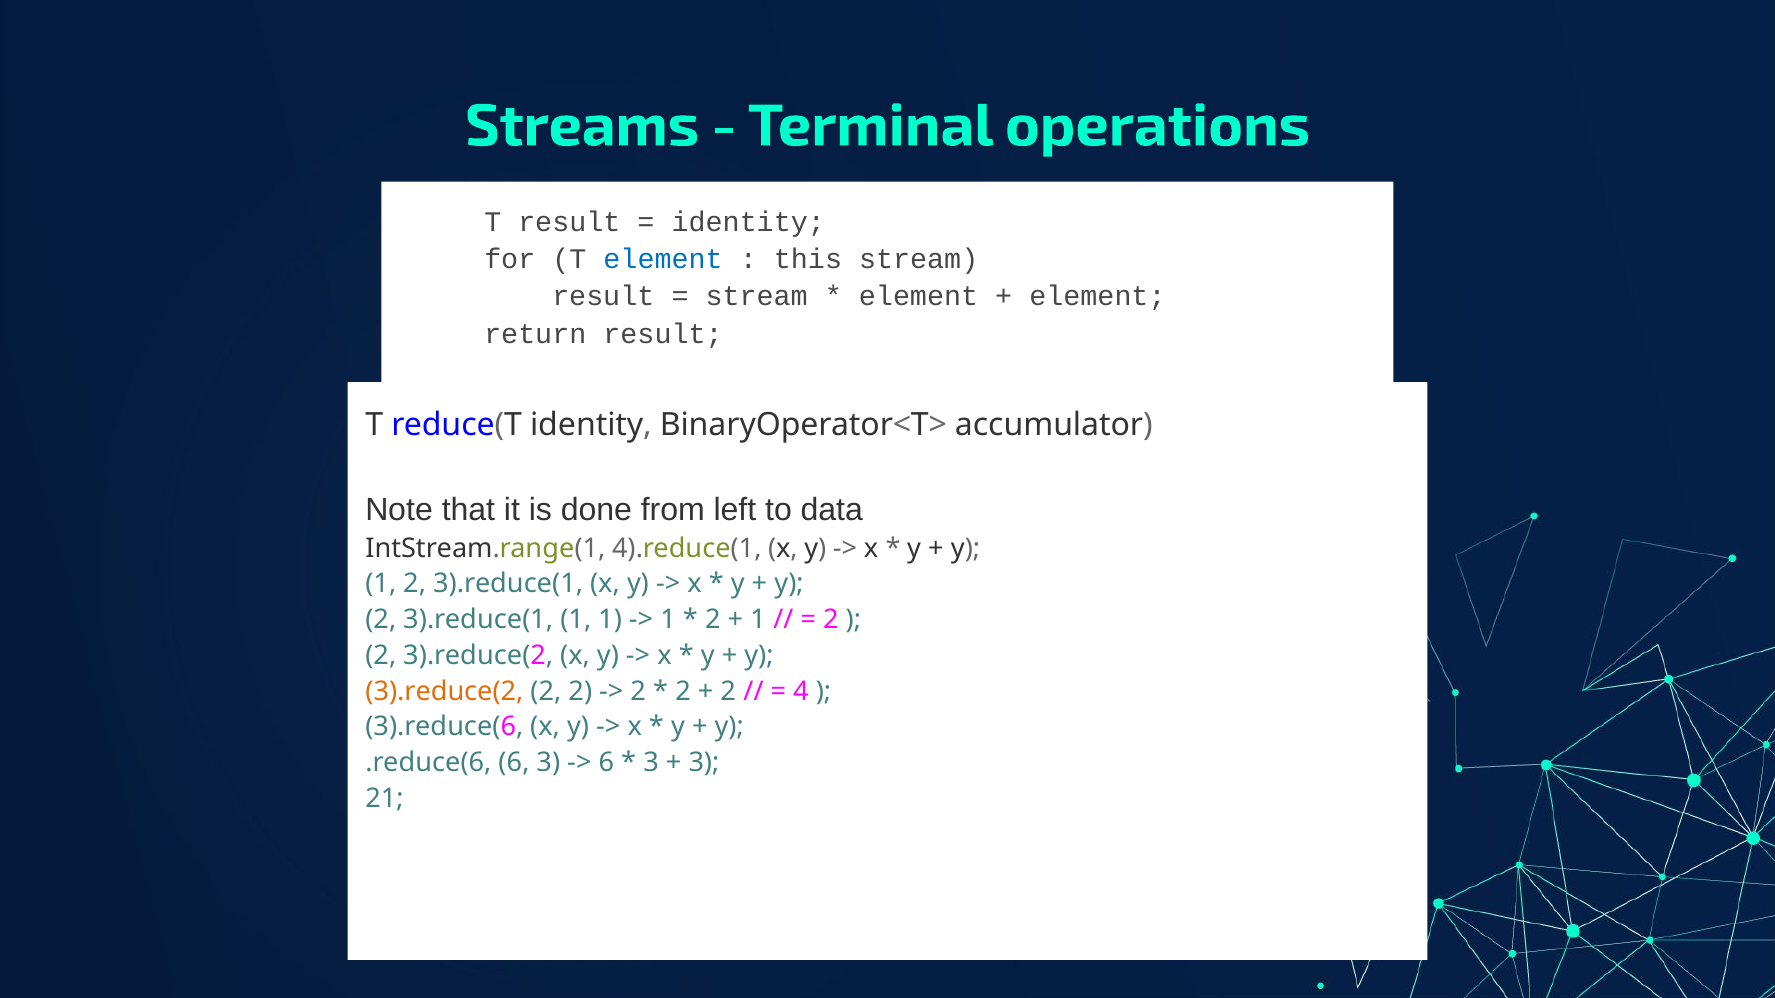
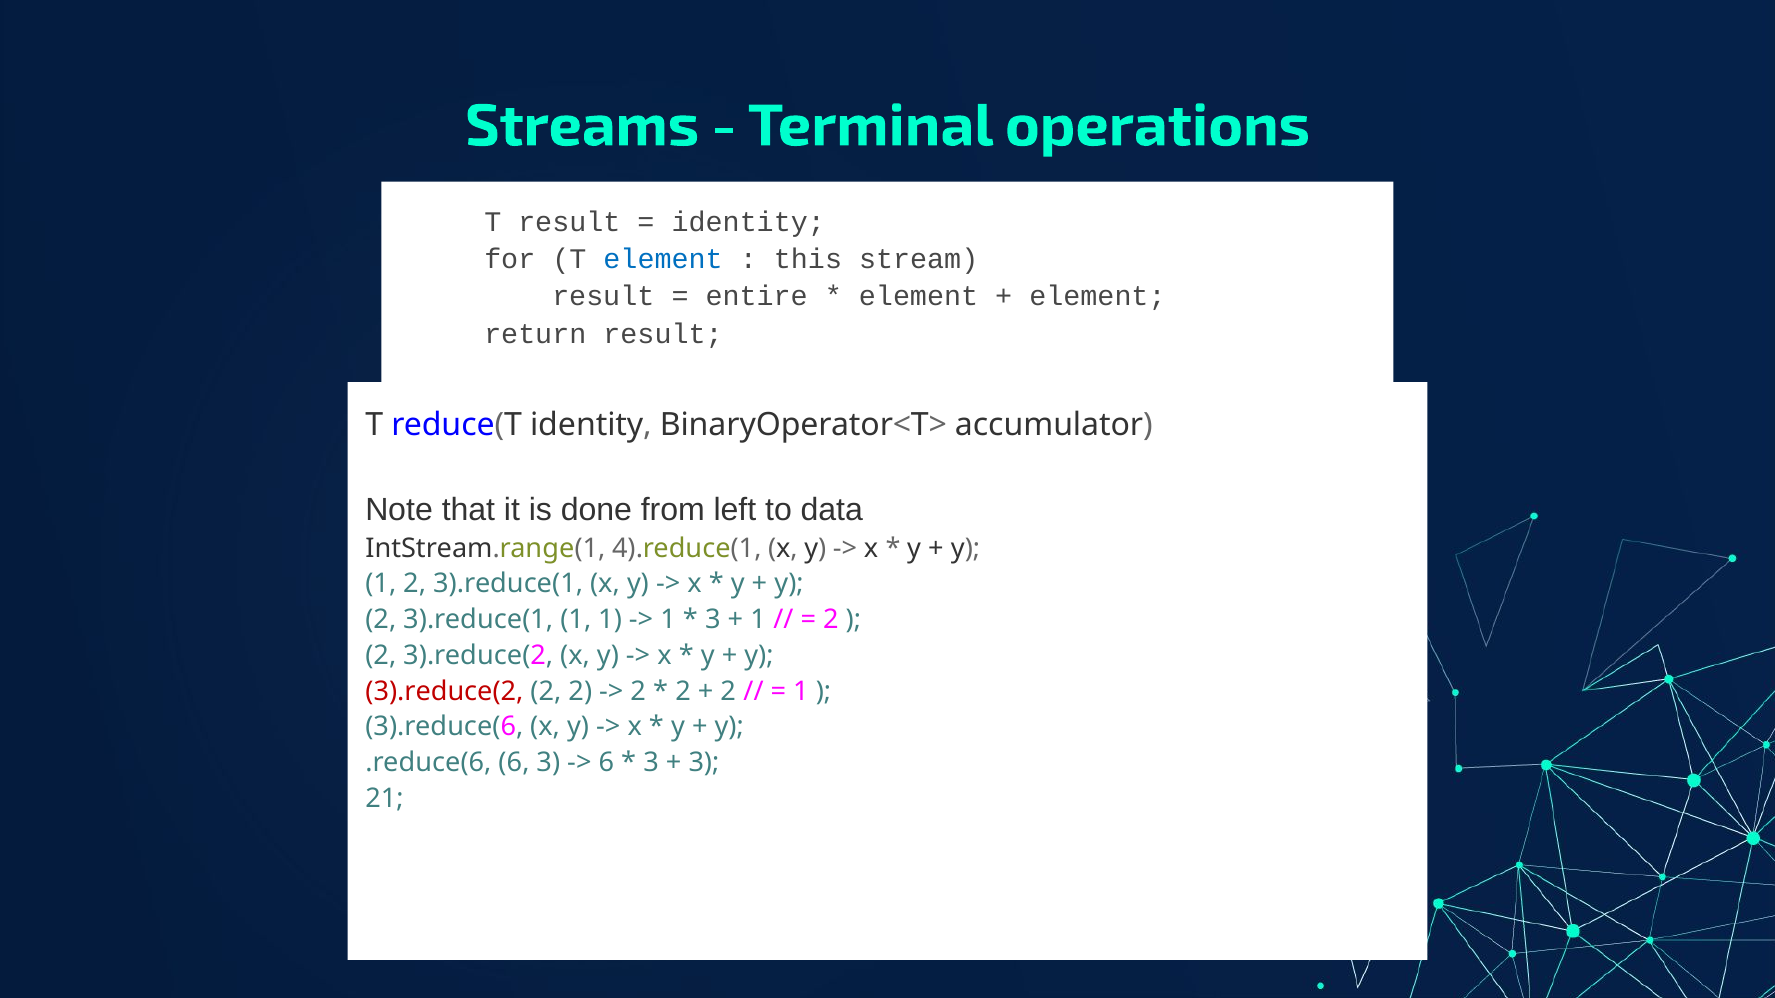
stream: stream -> entire (757, 297)
2: 2 -> 3 (713, 620)
3).reduce(2 colour: orange -> red (444, 691)
4: 4 -> 1 (801, 691)
